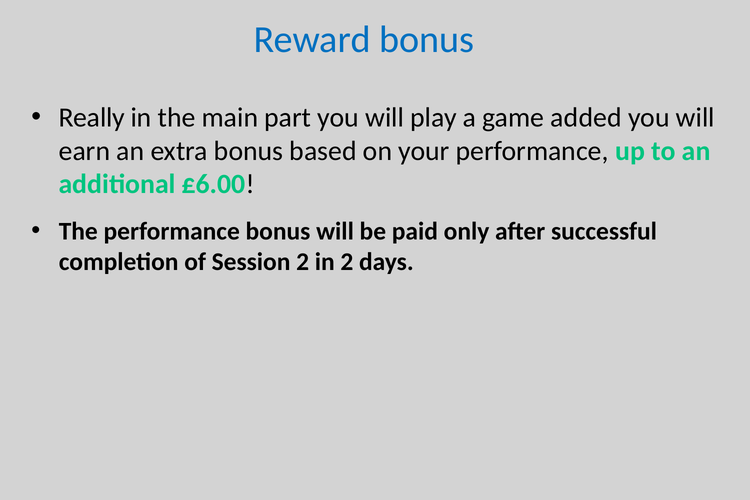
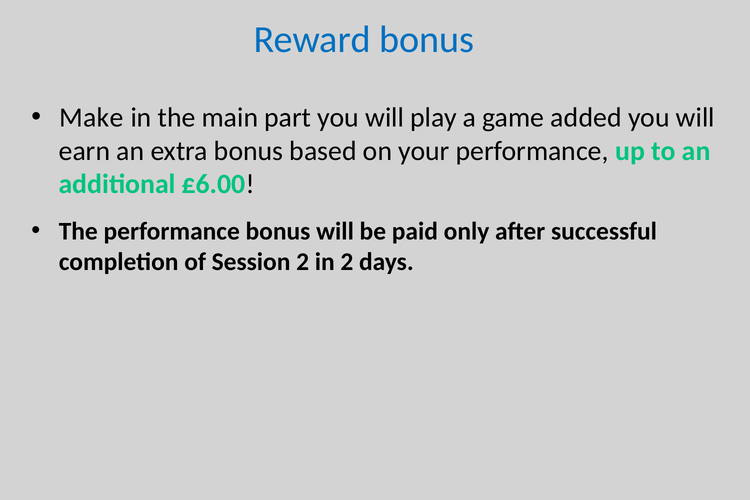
Really: Really -> Make (91, 118)
